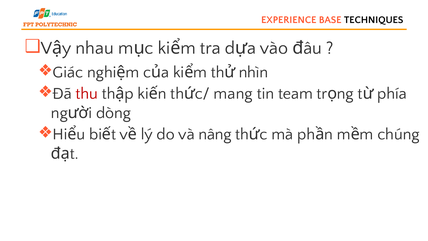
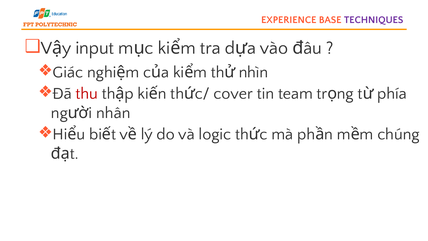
TECHNIQUES colour: black -> purple (374, 20)
nhau: nhau -> input (95, 48)
mang: mang -> cover (233, 93)
dòng: dòng -> nhân (113, 113)
nâng: nâng -> logic (215, 134)
